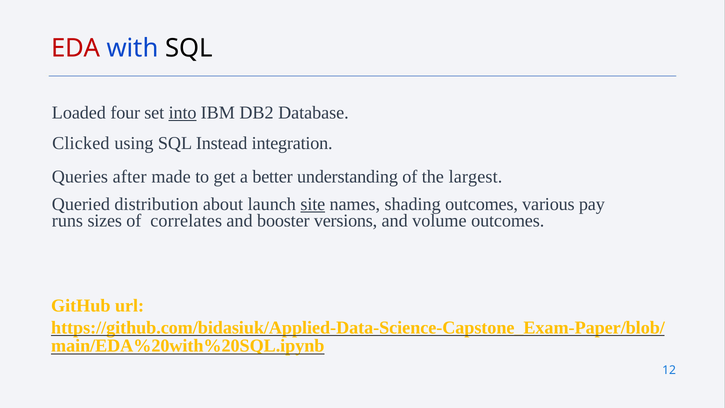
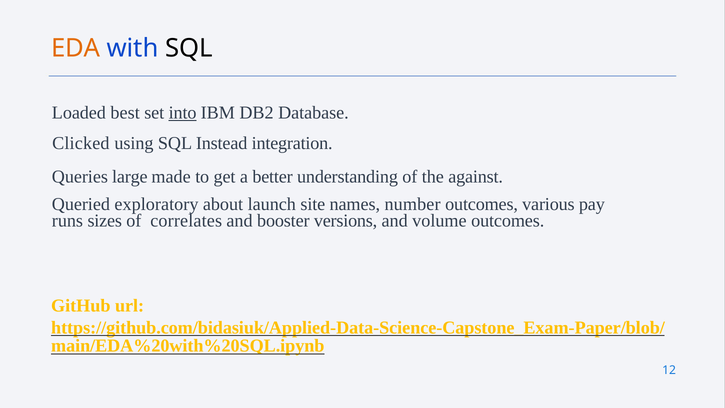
EDA colour: red -> orange (76, 48)
four: four -> best (125, 113)
after: after -> large (130, 177)
largest: largest -> against (476, 177)
distribution: distribution -> exploratory (156, 204)
site underline: present -> none (313, 204)
shading: shading -> number (413, 204)
